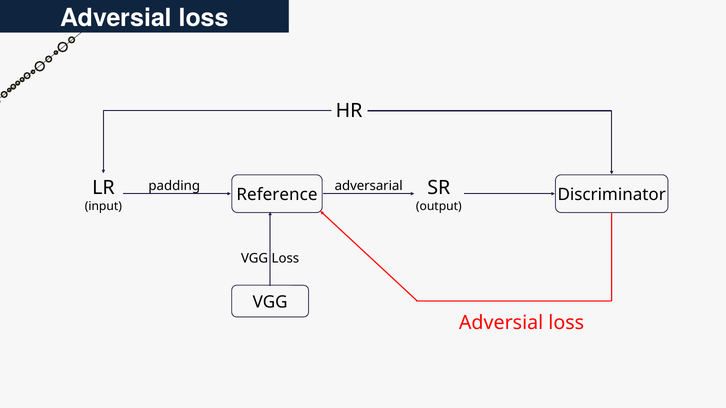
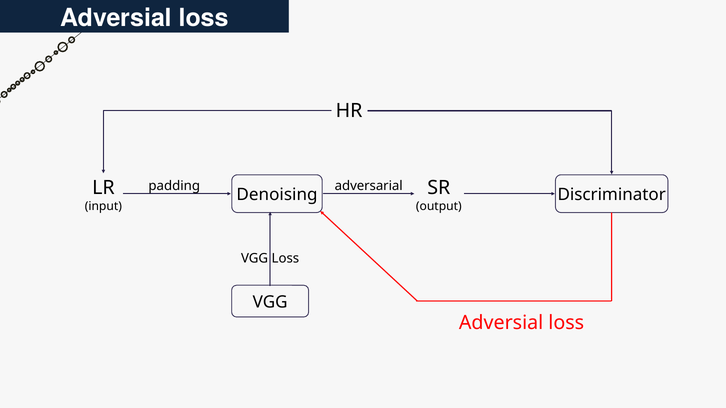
Reference: Reference -> Denoising (277, 195)
